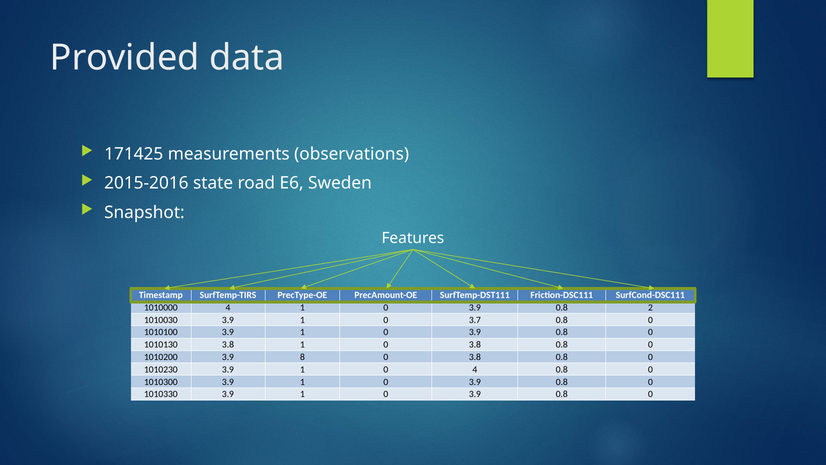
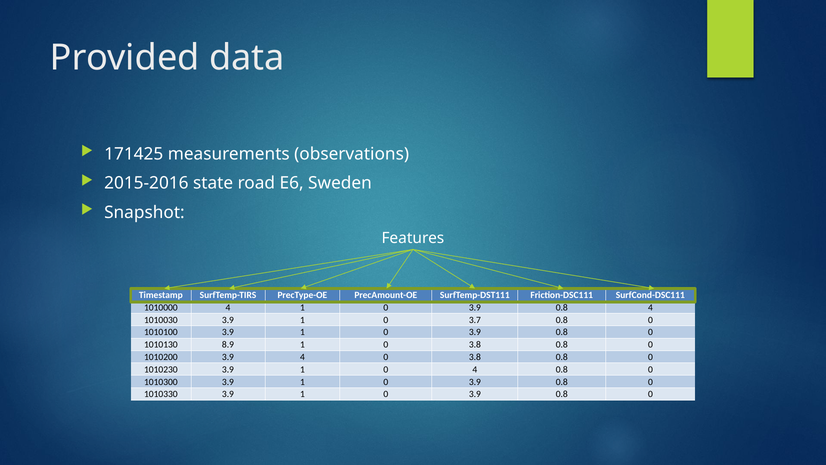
0.8 2: 2 -> 4 (650, 307)
1010130 3.8: 3.8 -> 8.9 (228, 344)
3.9 8: 8 -> 4 (302, 357)
